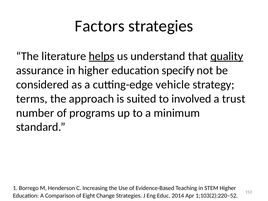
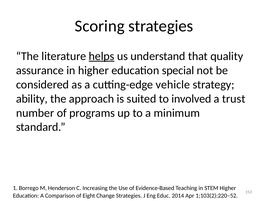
Factors: Factors -> Scoring (100, 26)
quality underline: present -> none (227, 56)
specify: specify -> special (178, 70)
terms: terms -> ability (32, 99)
